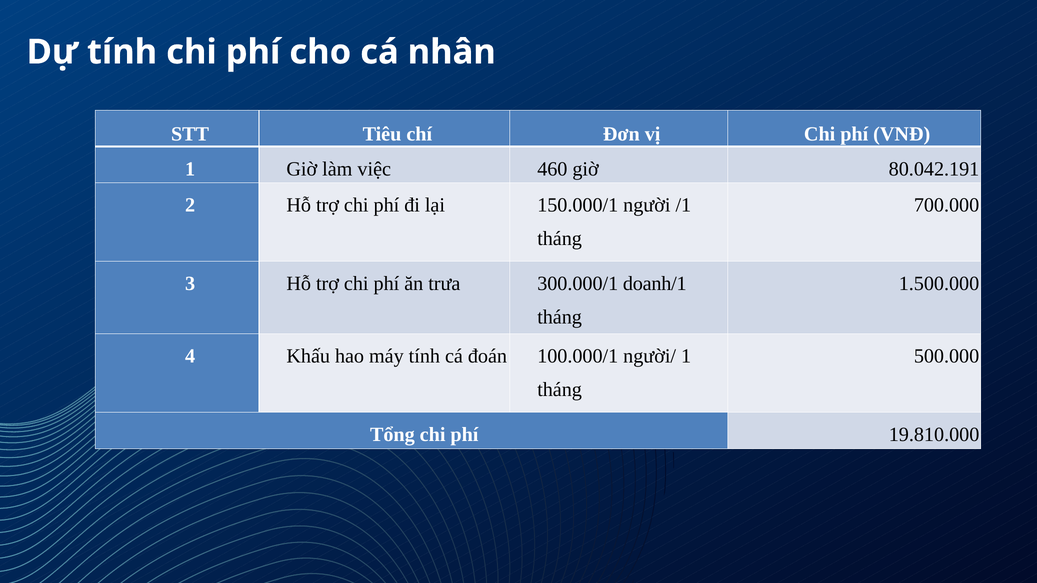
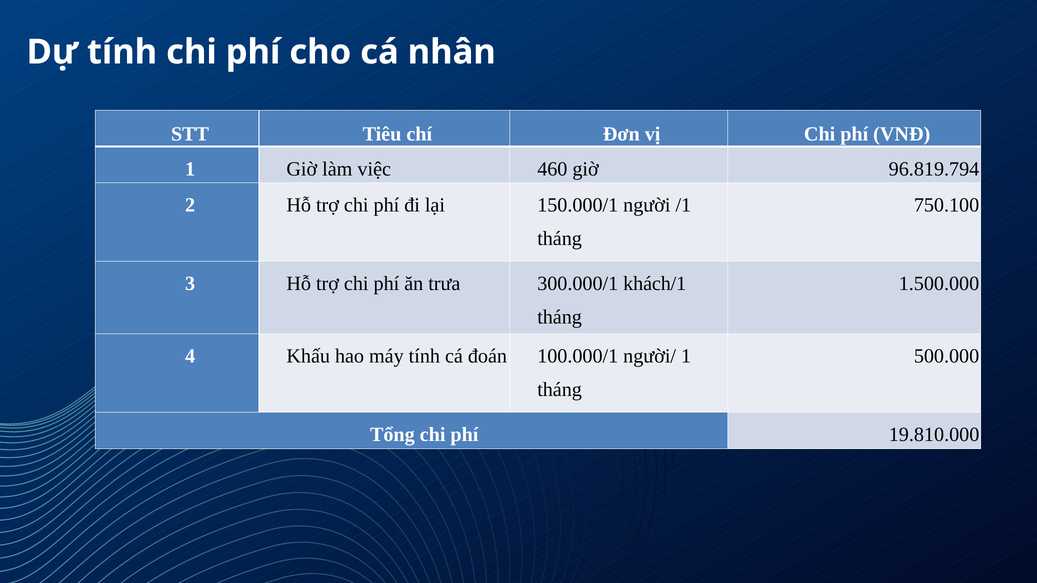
80.042.191: 80.042.191 -> 96.819.794 (934, 169)
700.000: 700.000 -> 750.100 (947, 205)
doanh/1: doanh/1 -> khách/1 (655, 284)
